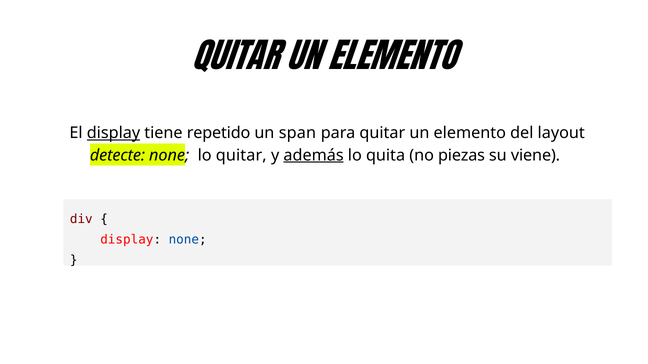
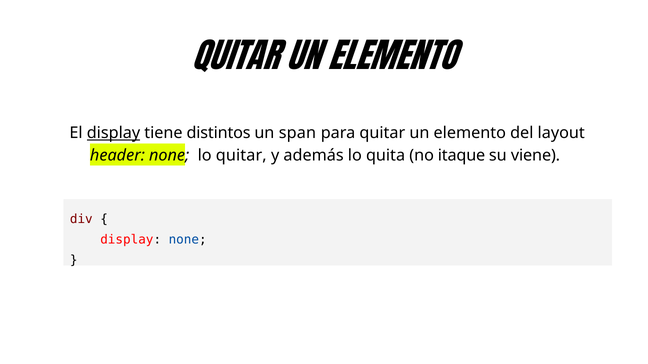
repetido: repetido -> distintos (219, 133)
detecte: detecte -> header (117, 155)
además underline: present -> none (314, 155)
piezas: piezas -> itaque (462, 155)
